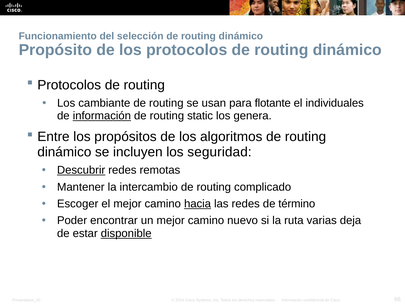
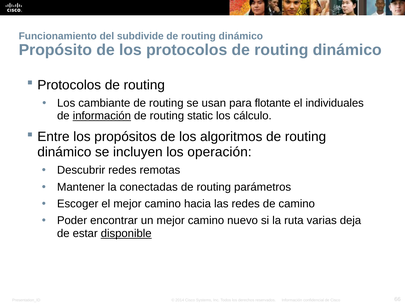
selección: selección -> subdivide (140, 36)
genera: genera -> cálculo (253, 116)
seguridad: seguridad -> operación (220, 152)
Descubrir underline: present -> none (81, 170)
intercambio: intercambio -> conectadas (149, 187)
complicado: complicado -> parámetros (263, 187)
hacia underline: present -> none (198, 204)
de término: término -> camino (297, 204)
